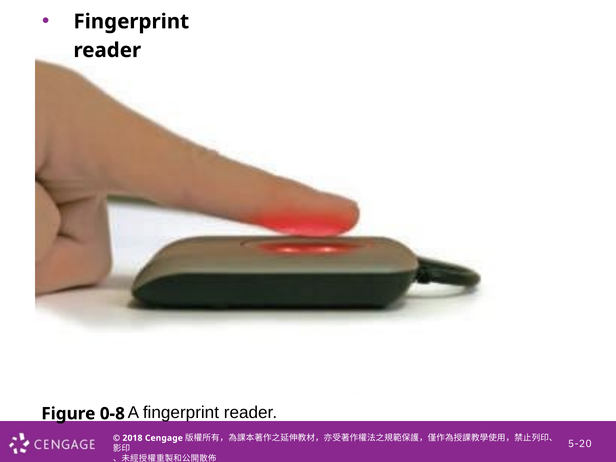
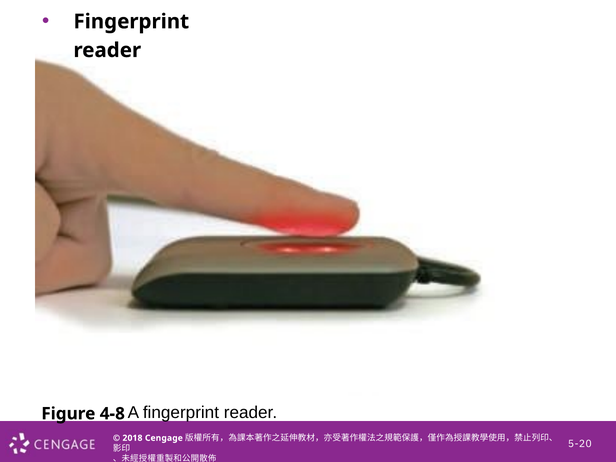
0-8: 0-8 -> 4-8 (112, 414)
